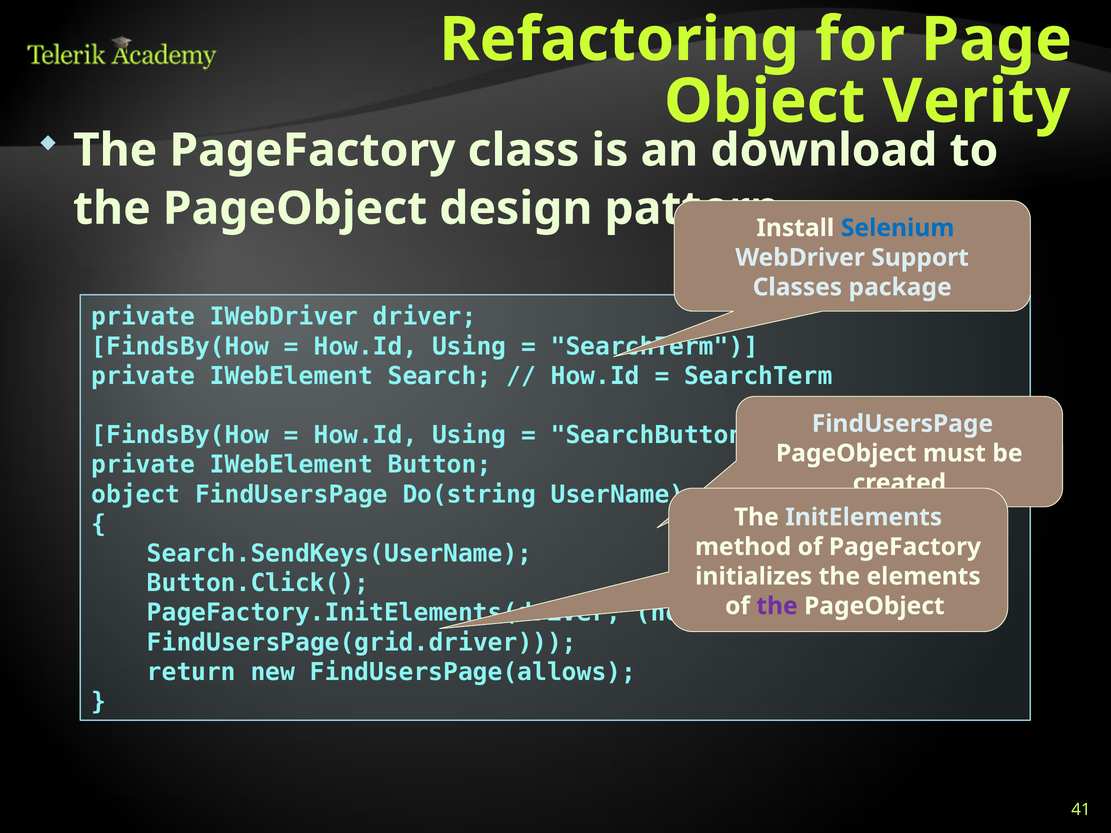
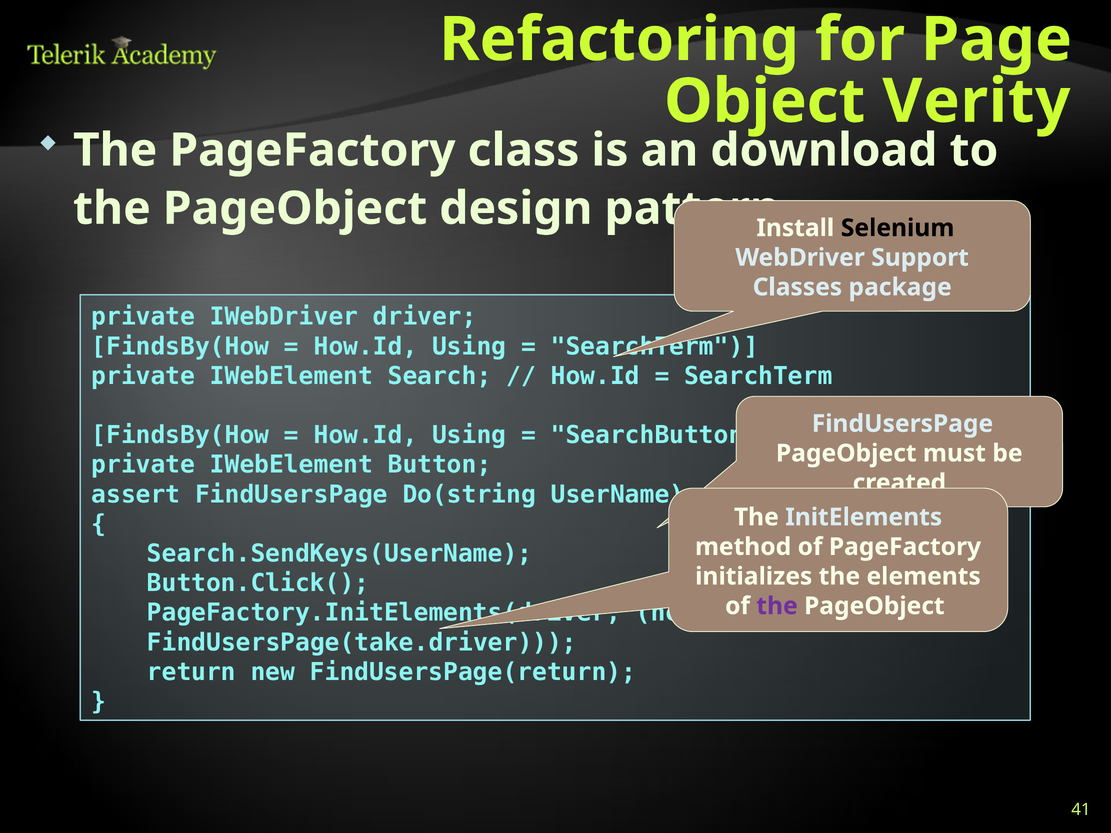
Selenium colour: blue -> black (898, 228)
object: object -> assert (136, 495)
FindUsersPage(grid.driver: FindUsersPage(grid.driver -> FindUsersPage(take.driver (362, 643)
FindUsersPage(allows: FindUsersPage(allows -> FindUsersPage(return (473, 672)
